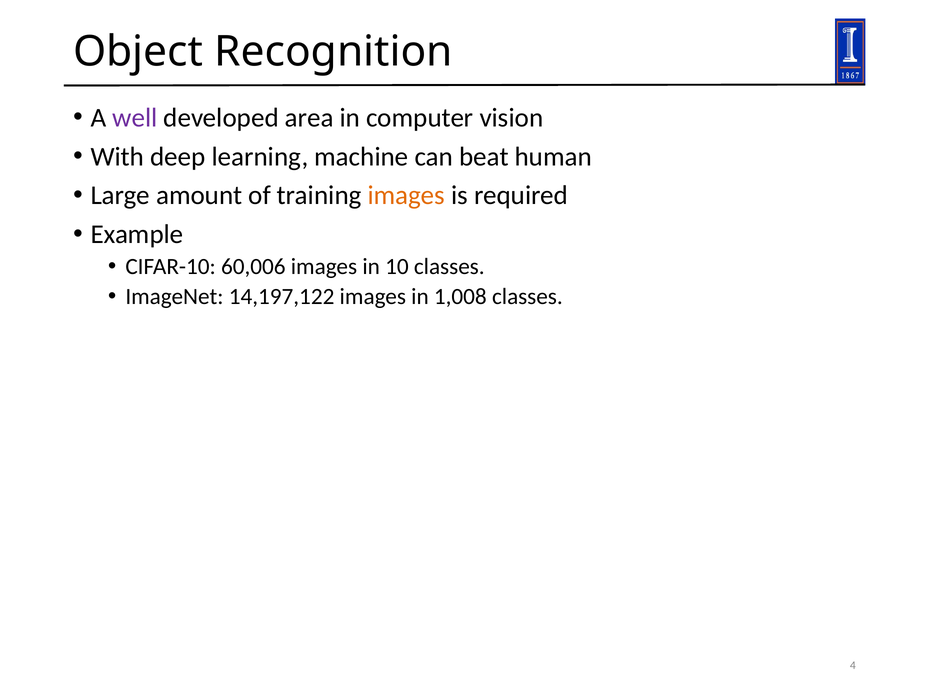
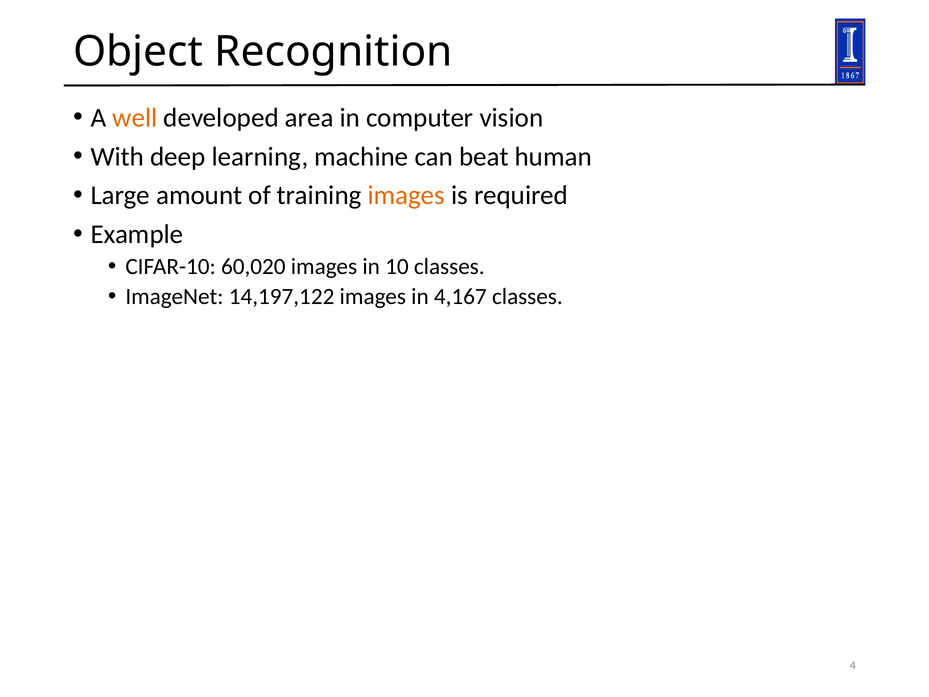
well colour: purple -> orange (135, 118)
60,006: 60,006 -> 60,020 (253, 266)
1,008: 1,008 -> 4,167 (460, 296)
